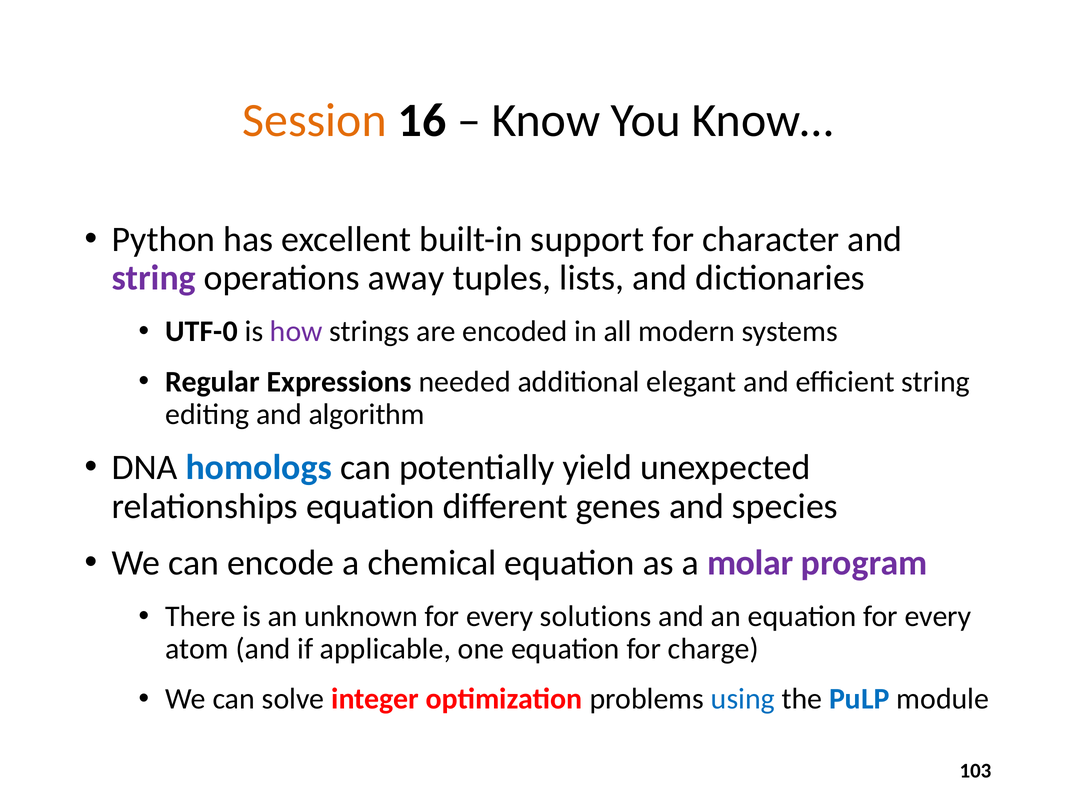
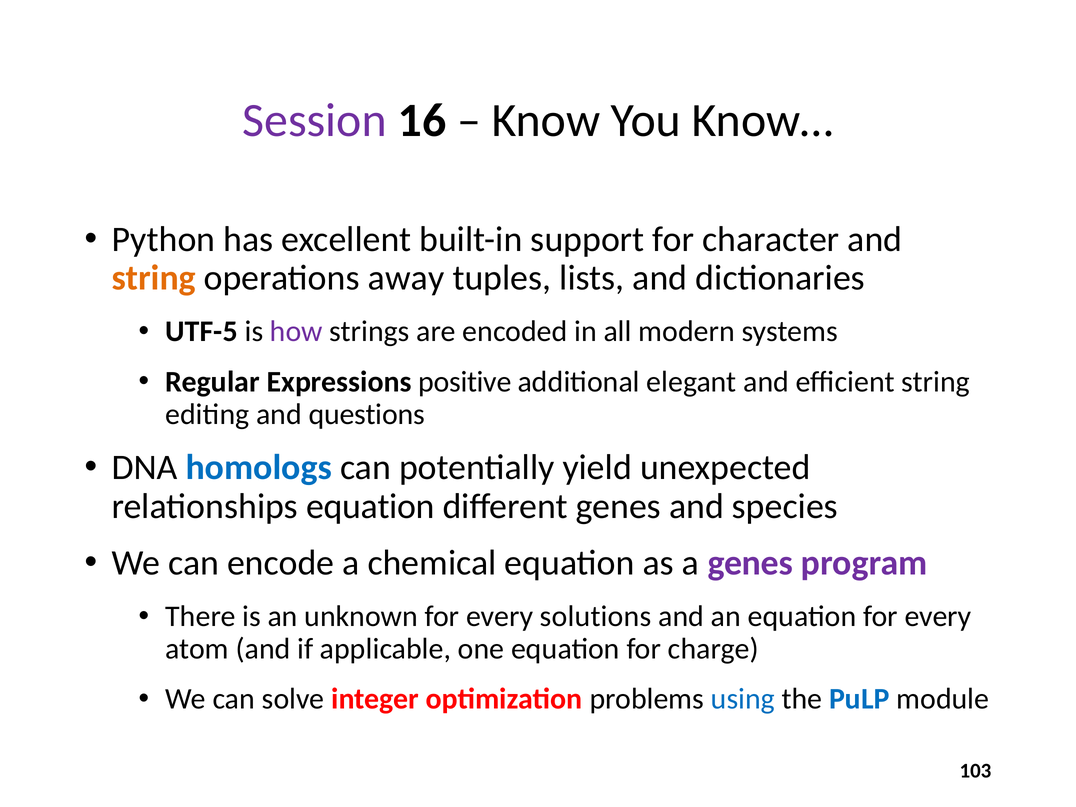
Session colour: orange -> purple (315, 121)
string colour: purple -> orange (154, 278)
UTF-0: UTF-0 -> UTF-5 (202, 332)
needed: needed -> positive (465, 382)
algorithm: algorithm -> questions (367, 414)
a molar: molar -> genes (750, 563)
